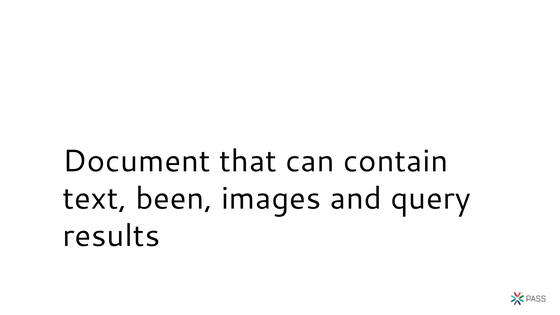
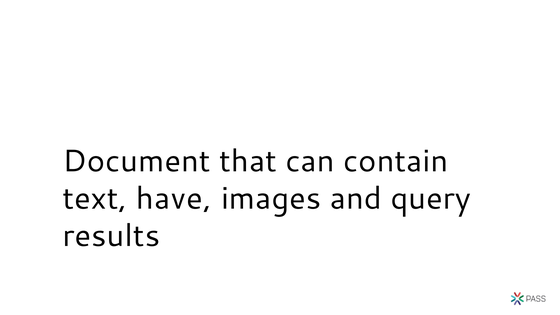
been: been -> have (174, 199)
